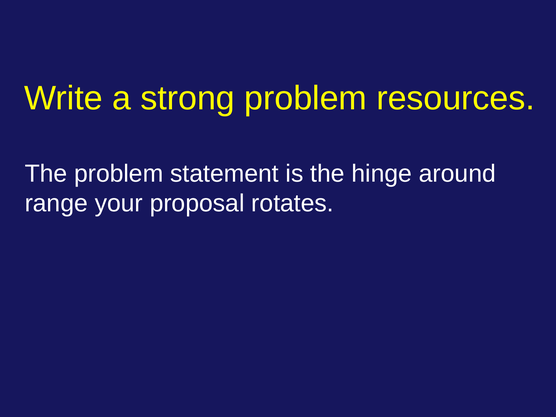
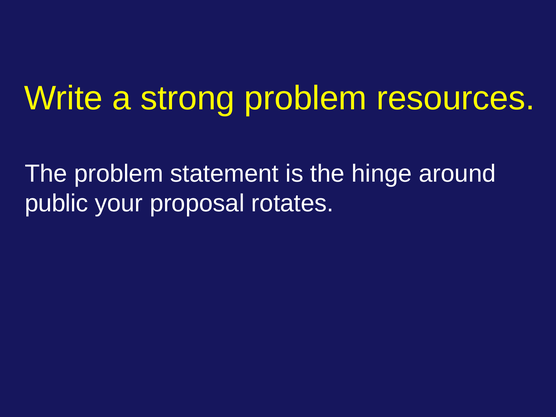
range: range -> public (56, 203)
